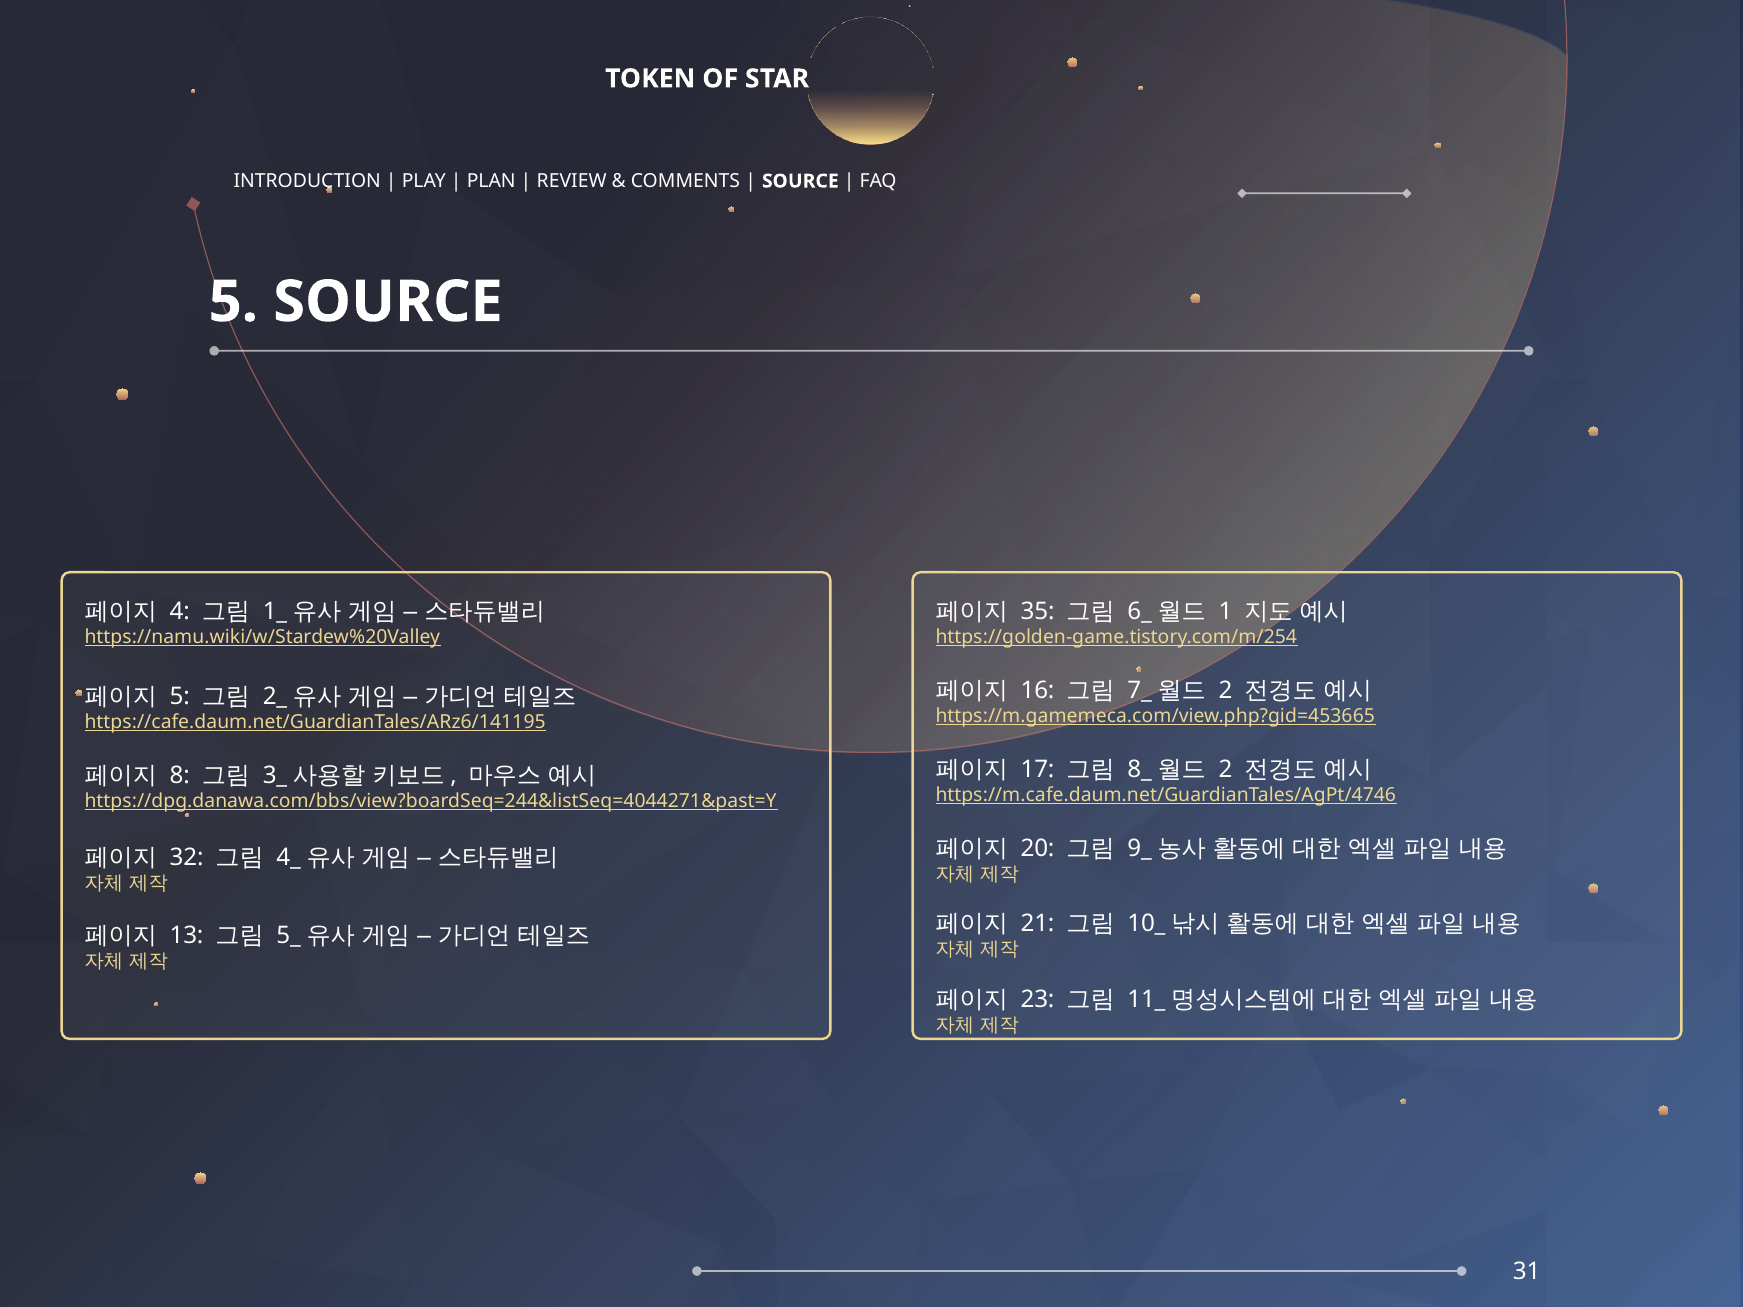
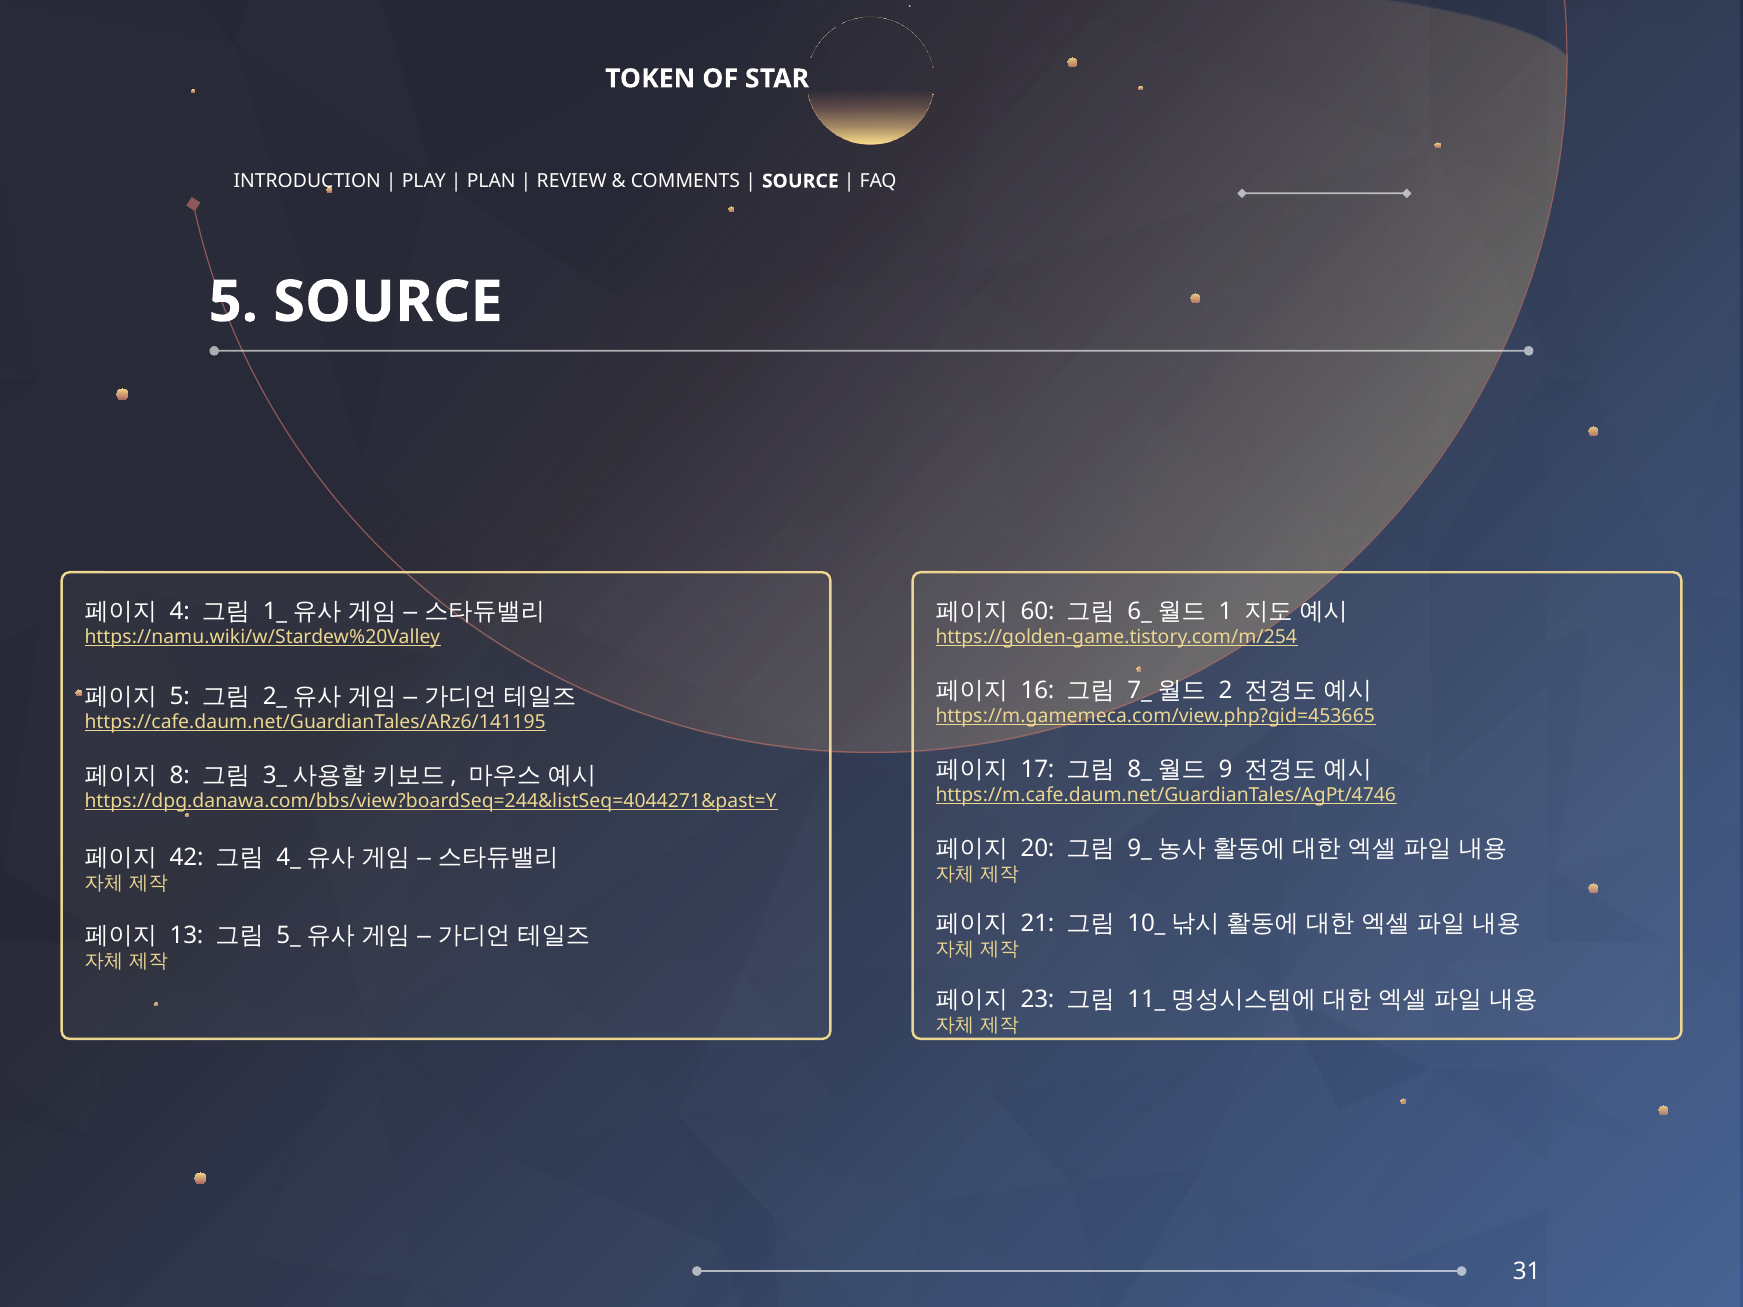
35: 35 -> 60 (1038, 611)
2: 2 -> 9 (1225, 769)
32: 32 -> 42 (187, 857)
